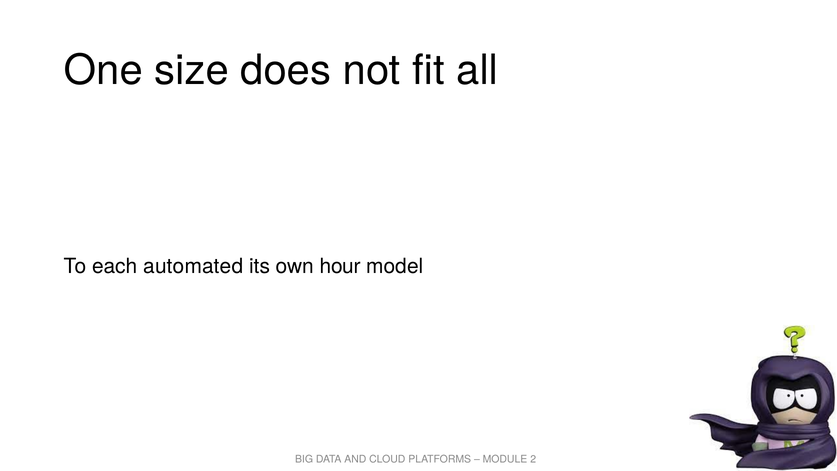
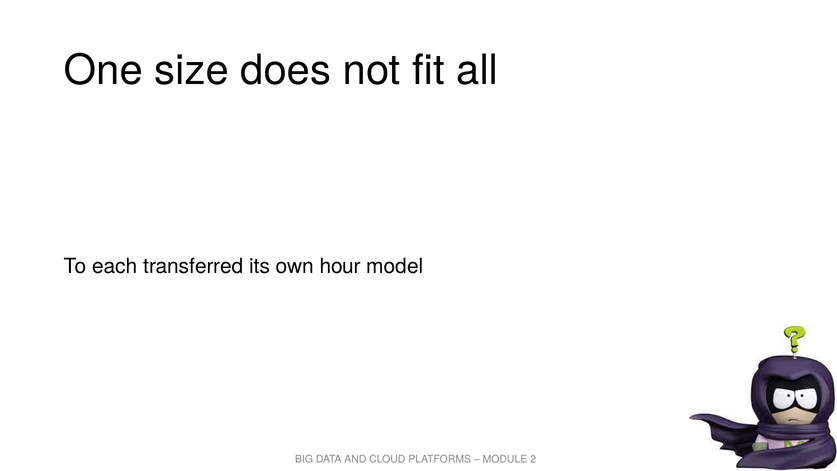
automated: automated -> transferred (193, 266)
